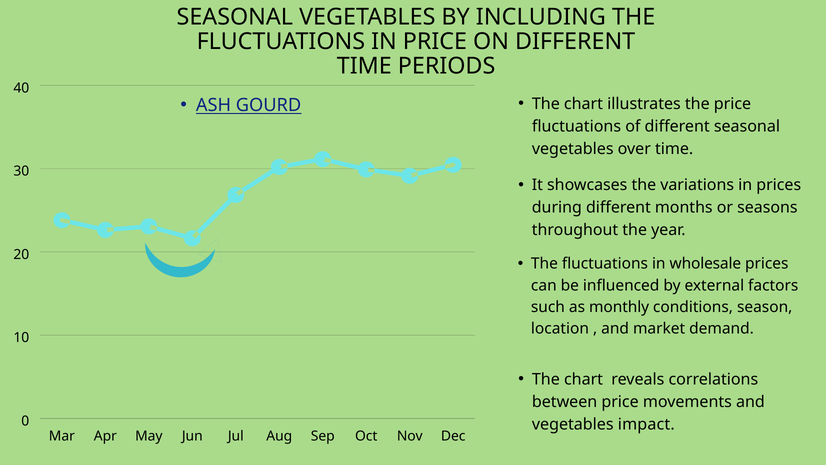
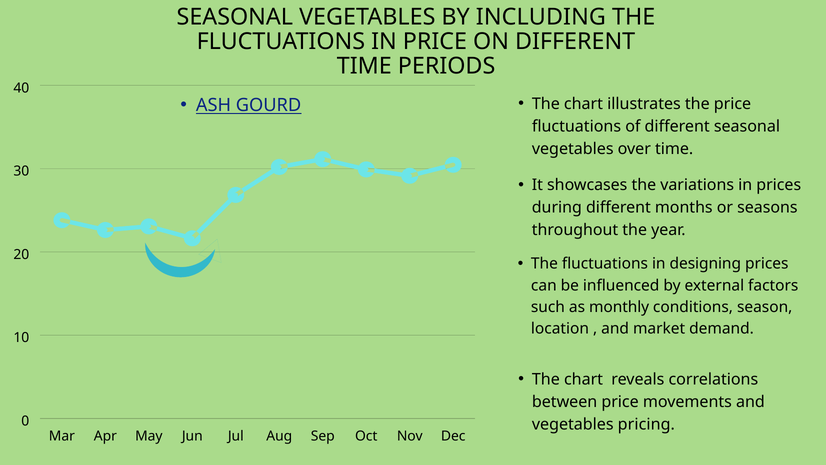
wholesale: wholesale -> designing (705, 263)
impact: impact -> pricing (646, 424)
